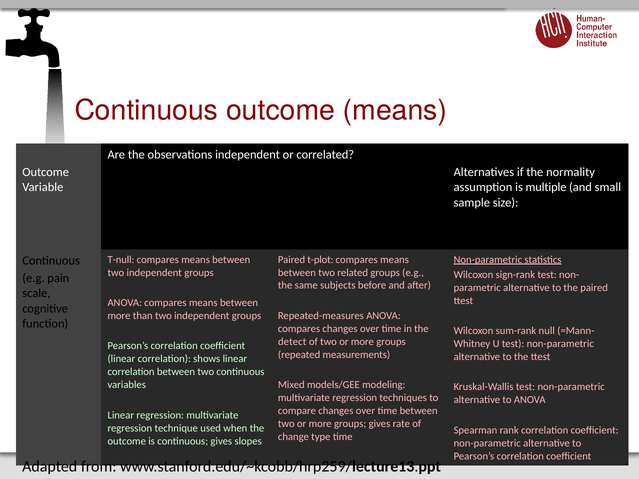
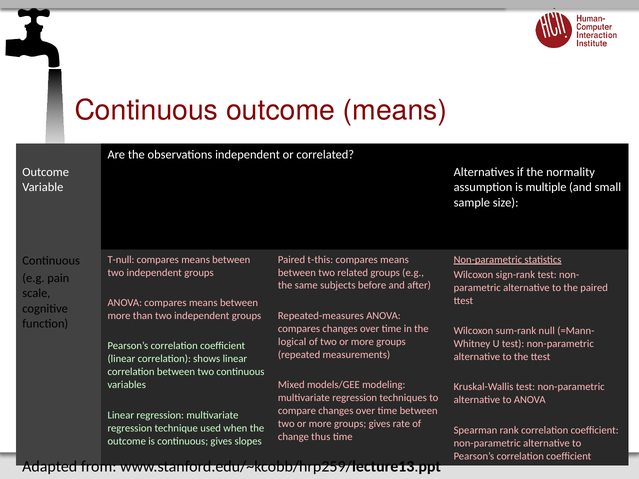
t-plot: t-plot -> t-this (320, 260)
detect: detect -> logical (292, 342)
type: type -> thus (321, 437)
